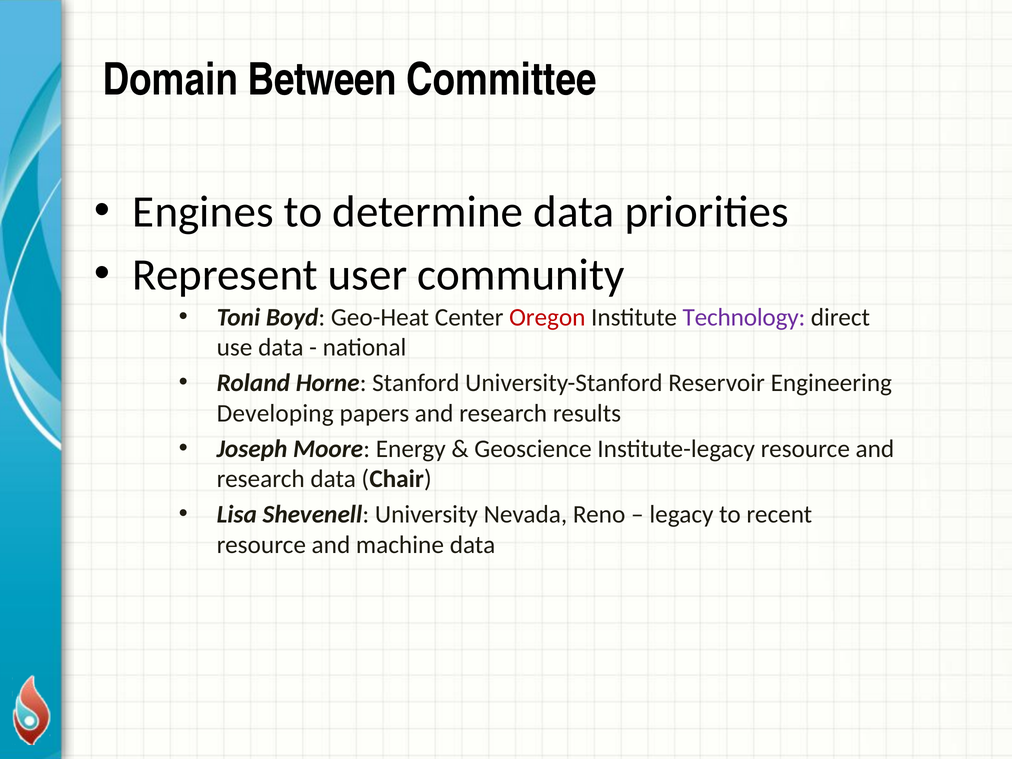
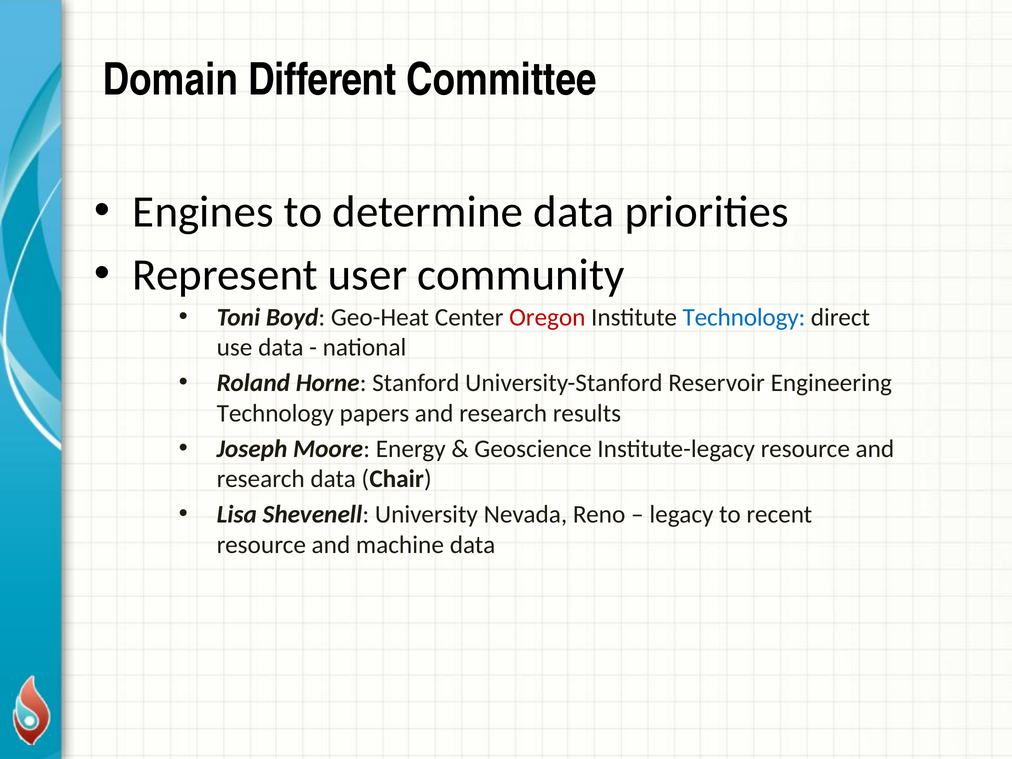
Between: Between -> Different (322, 80)
Technology colour: purple -> blue (744, 317)
Developing: Developing -> Technology (275, 413)
